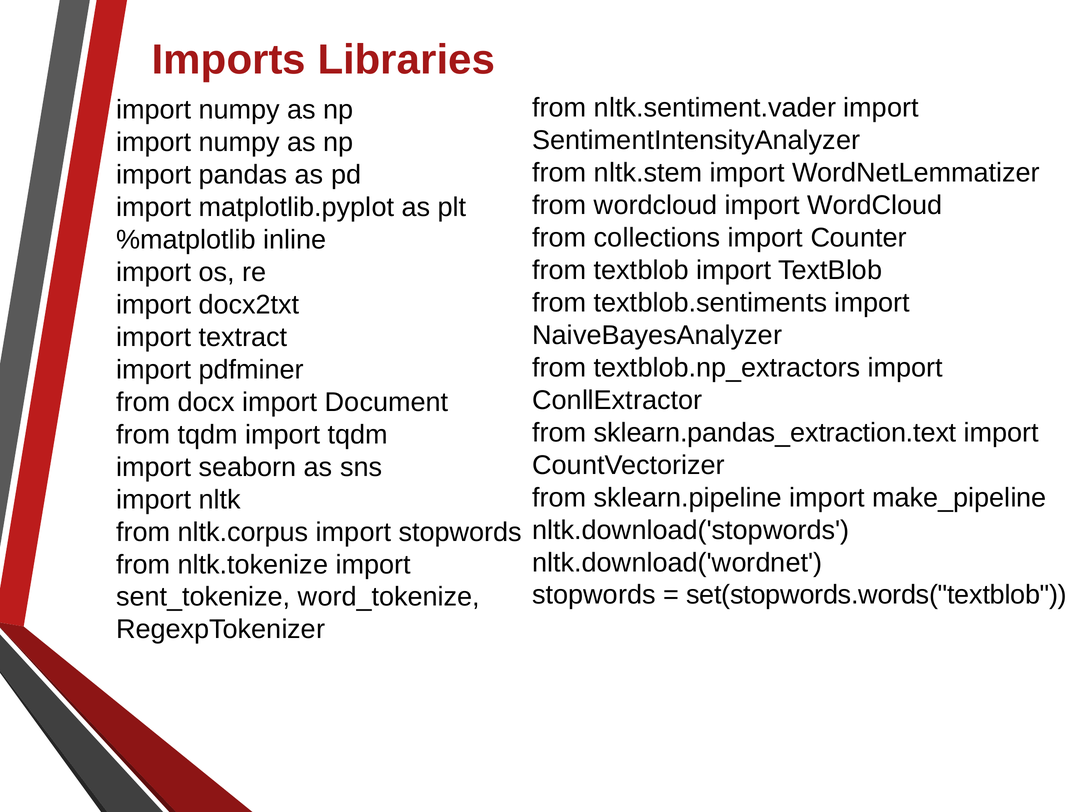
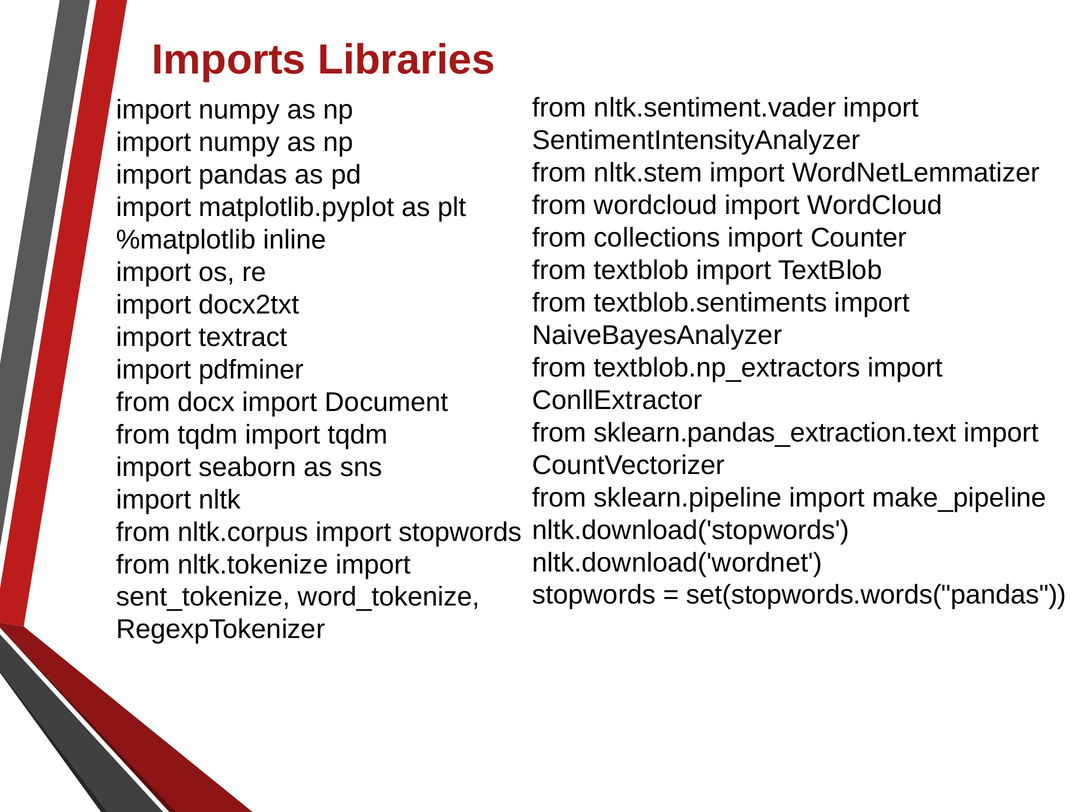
set(stopwords.words("textblob: set(stopwords.words("textblob -> set(stopwords.words("pandas (876, 595)
